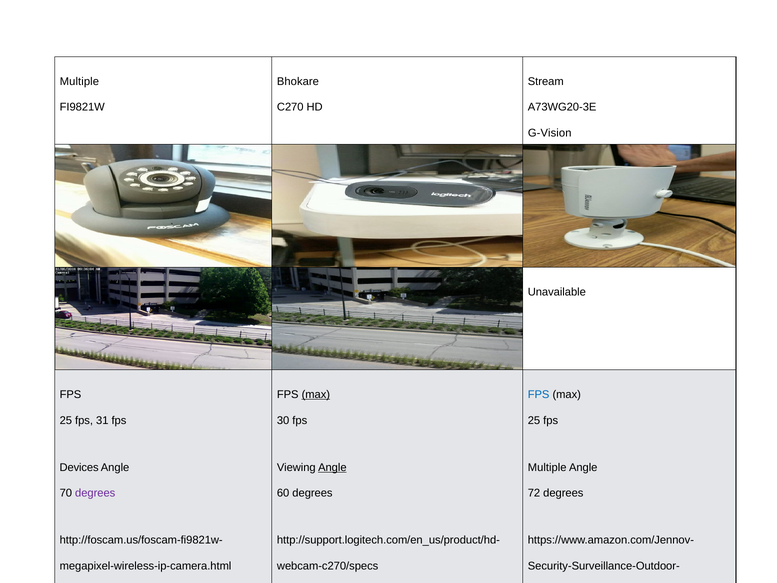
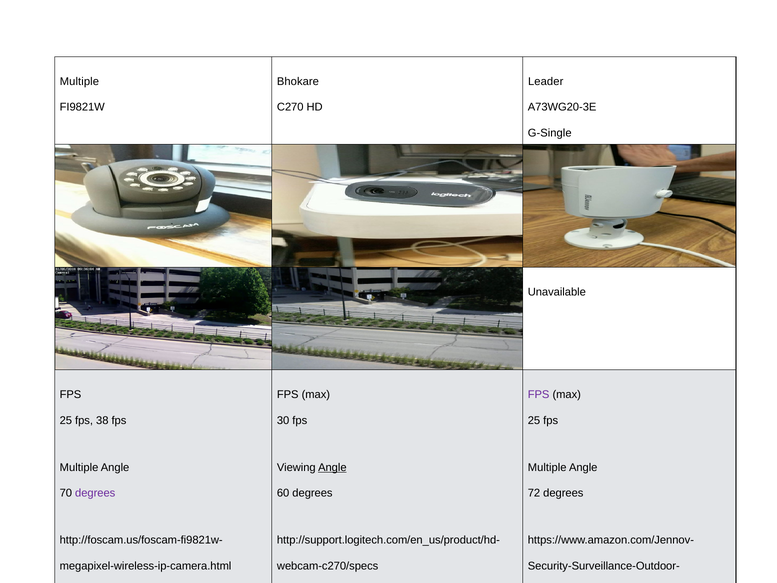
Stream: Stream -> Leader (546, 81)
G-Vision: G-Vision -> G-Single (550, 133)
max underline: present -> none (316, 394)
FPS colour: blue -> purple (539, 394)
31: 31 -> 38 (102, 420)
Devices: Devices -> Multiple (79, 467)
